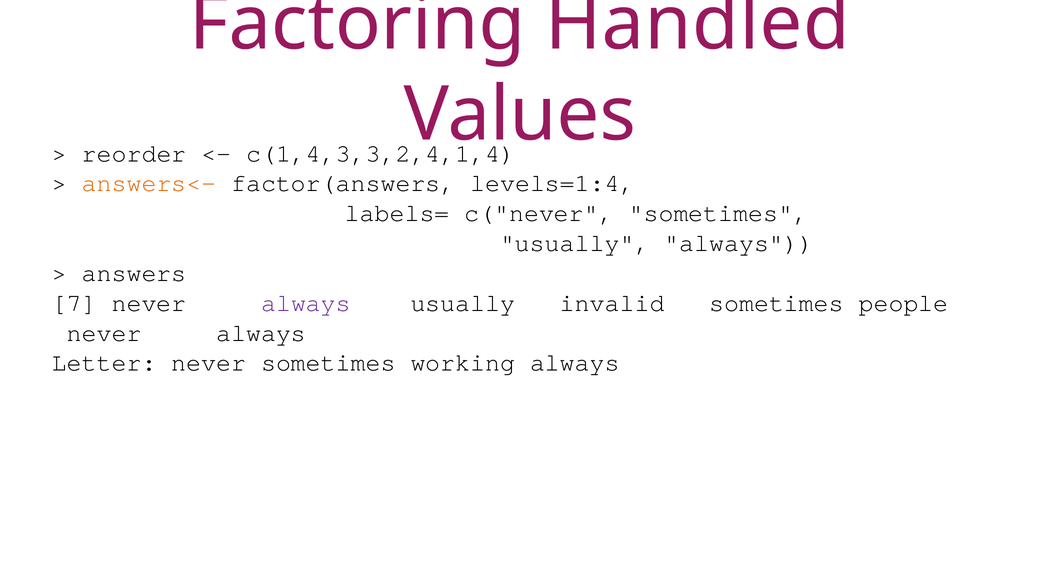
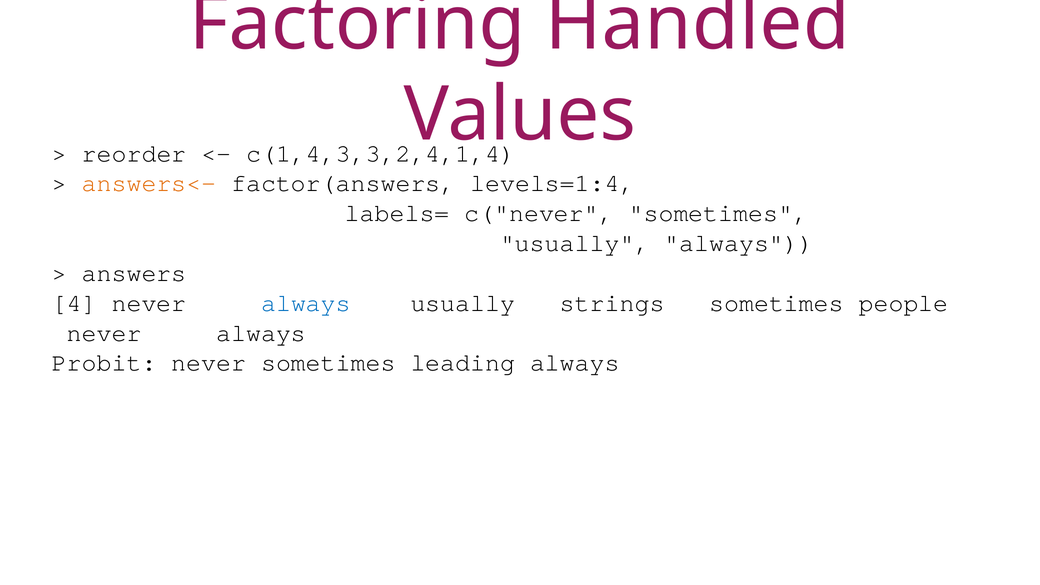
7: 7 -> 4 (74, 303)
always colour: purple -> blue (306, 303)
invalid: invalid -> strings (612, 303)
Letter: Letter -> Probit (104, 363)
working: working -> leading (463, 363)
